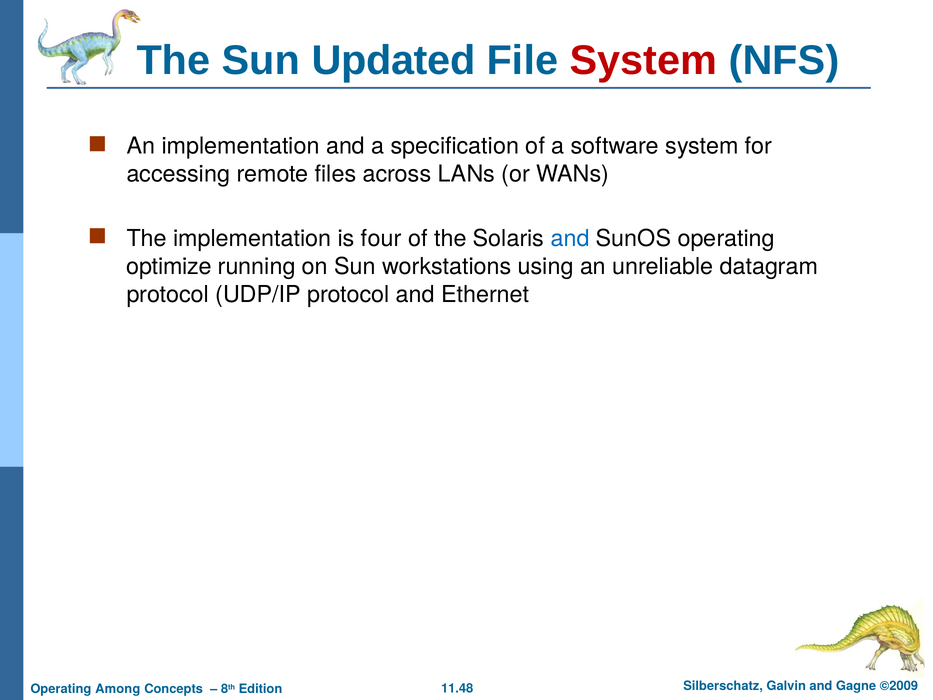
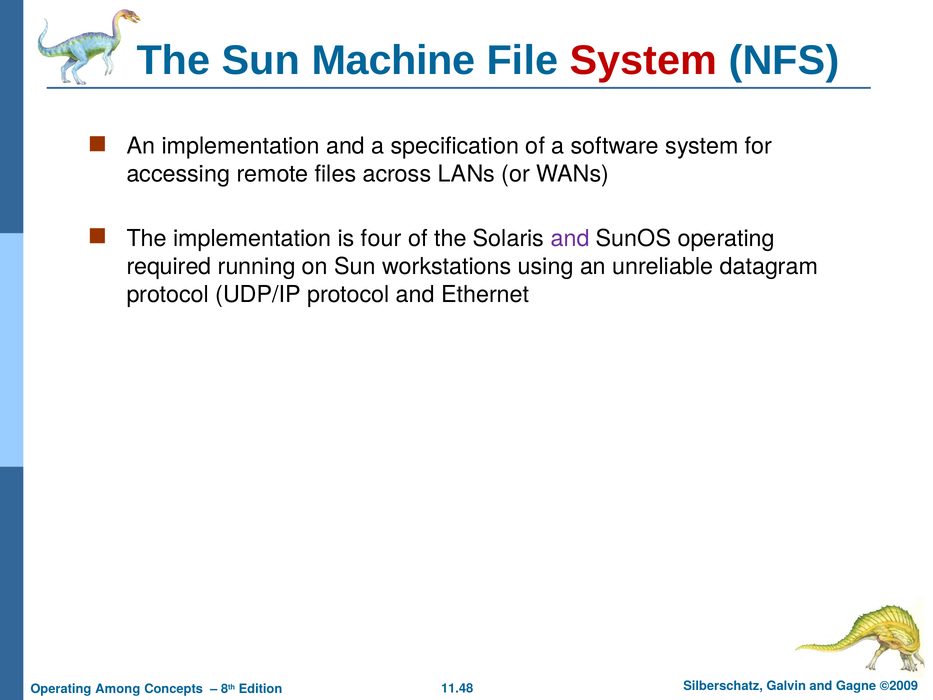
Updated: Updated -> Machine (394, 60)
and colour: blue -> purple (570, 238)
optimize: optimize -> required (169, 266)
